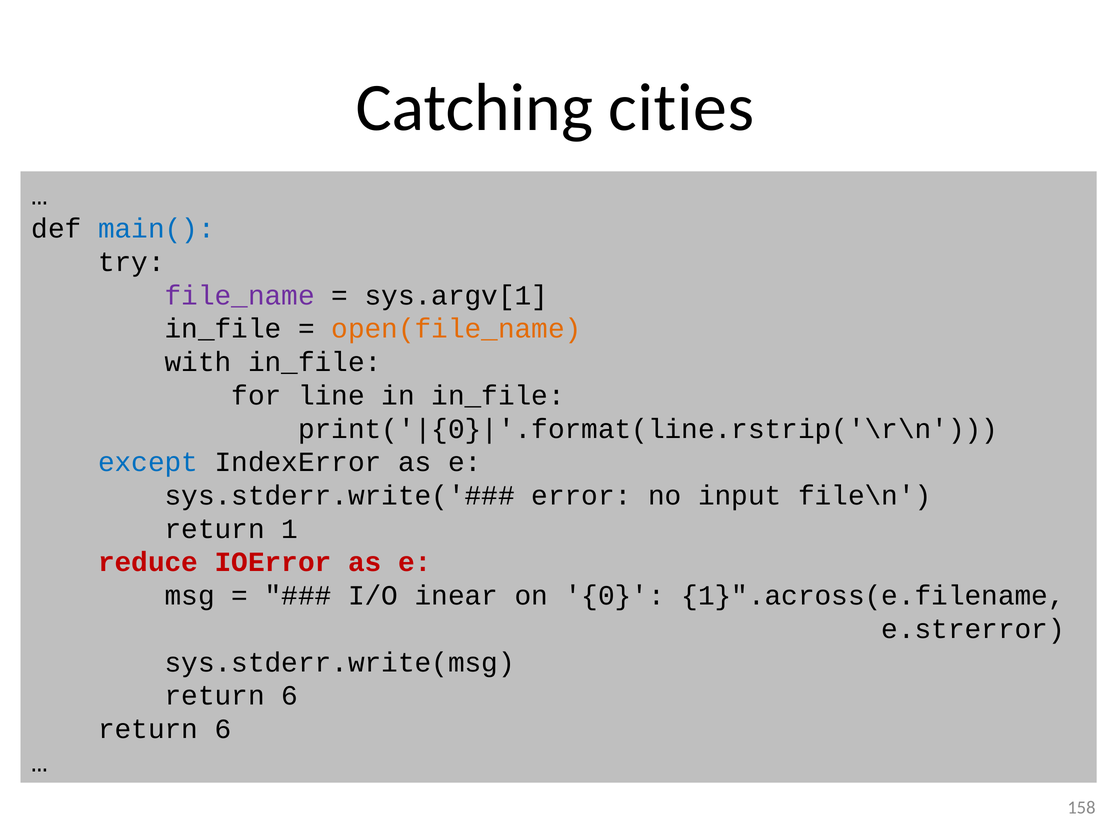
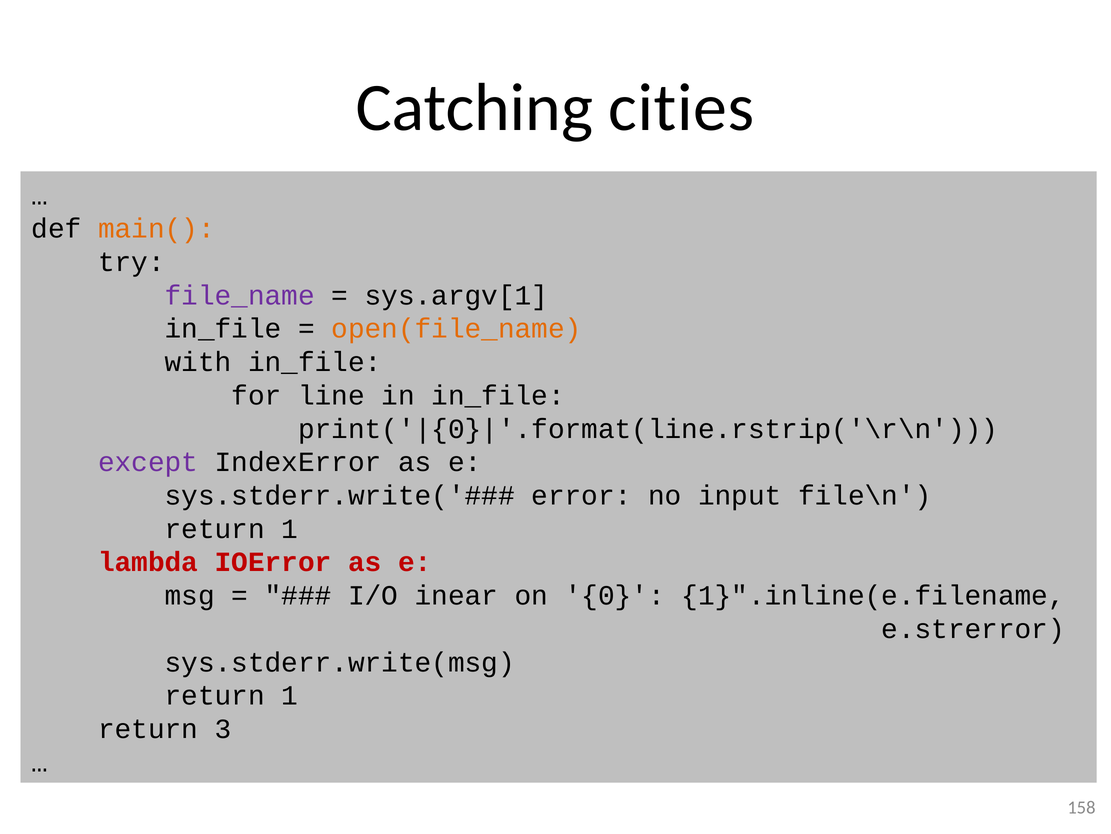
main( colour: blue -> orange (156, 229)
except colour: blue -> purple (148, 462)
reduce: reduce -> lambda (148, 562)
1}".across(e.filename: 1}".across(e.filename -> 1}".inline(e.filename (873, 595)
6: 6 -> 1 (290, 695)
6: 6 -> 3 (223, 728)
